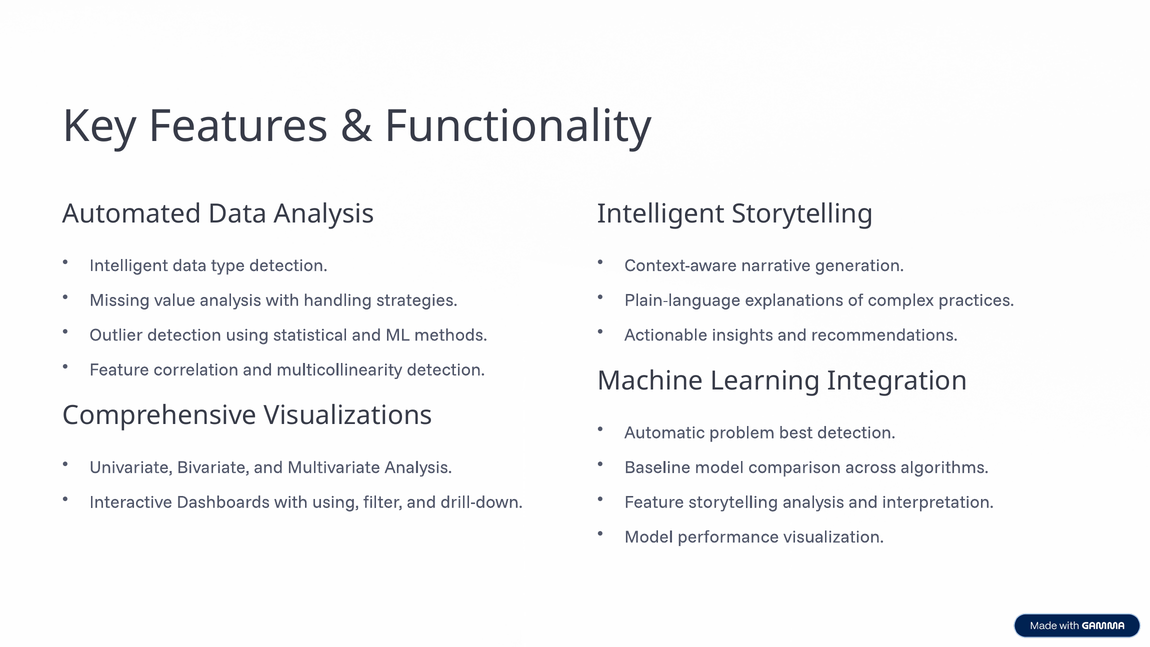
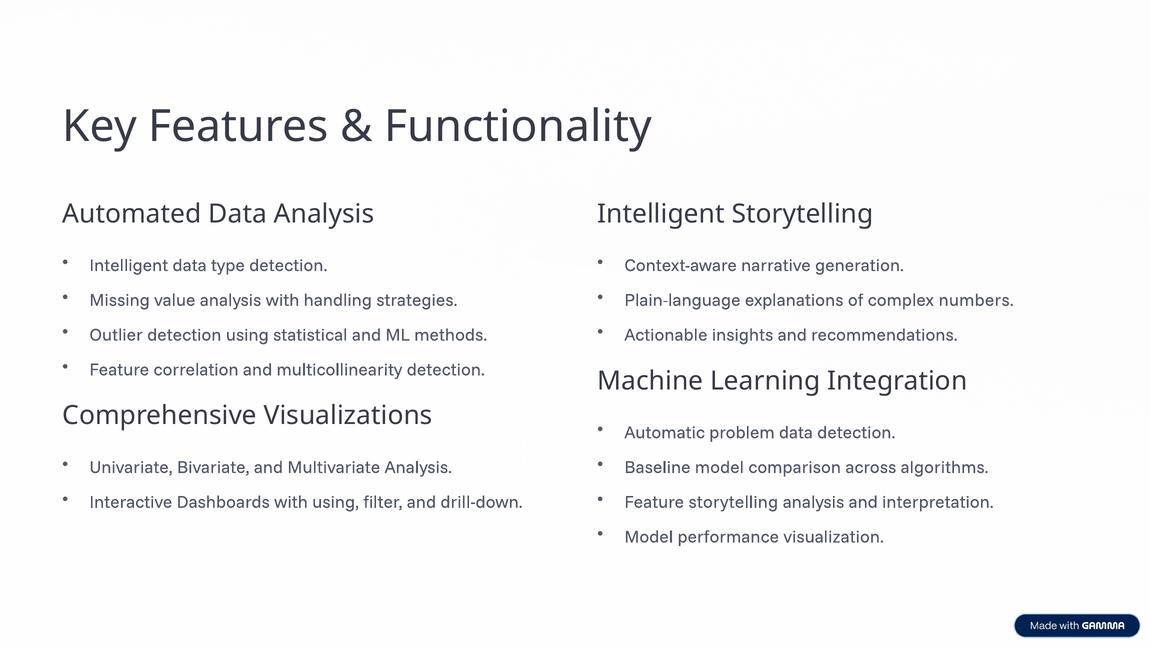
practices: practices -> numbers (976, 300)
problem best: best -> data (796, 432)
